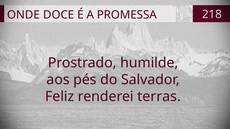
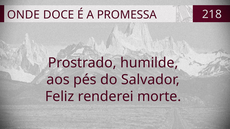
terras: terras -> morte (159, 97)
